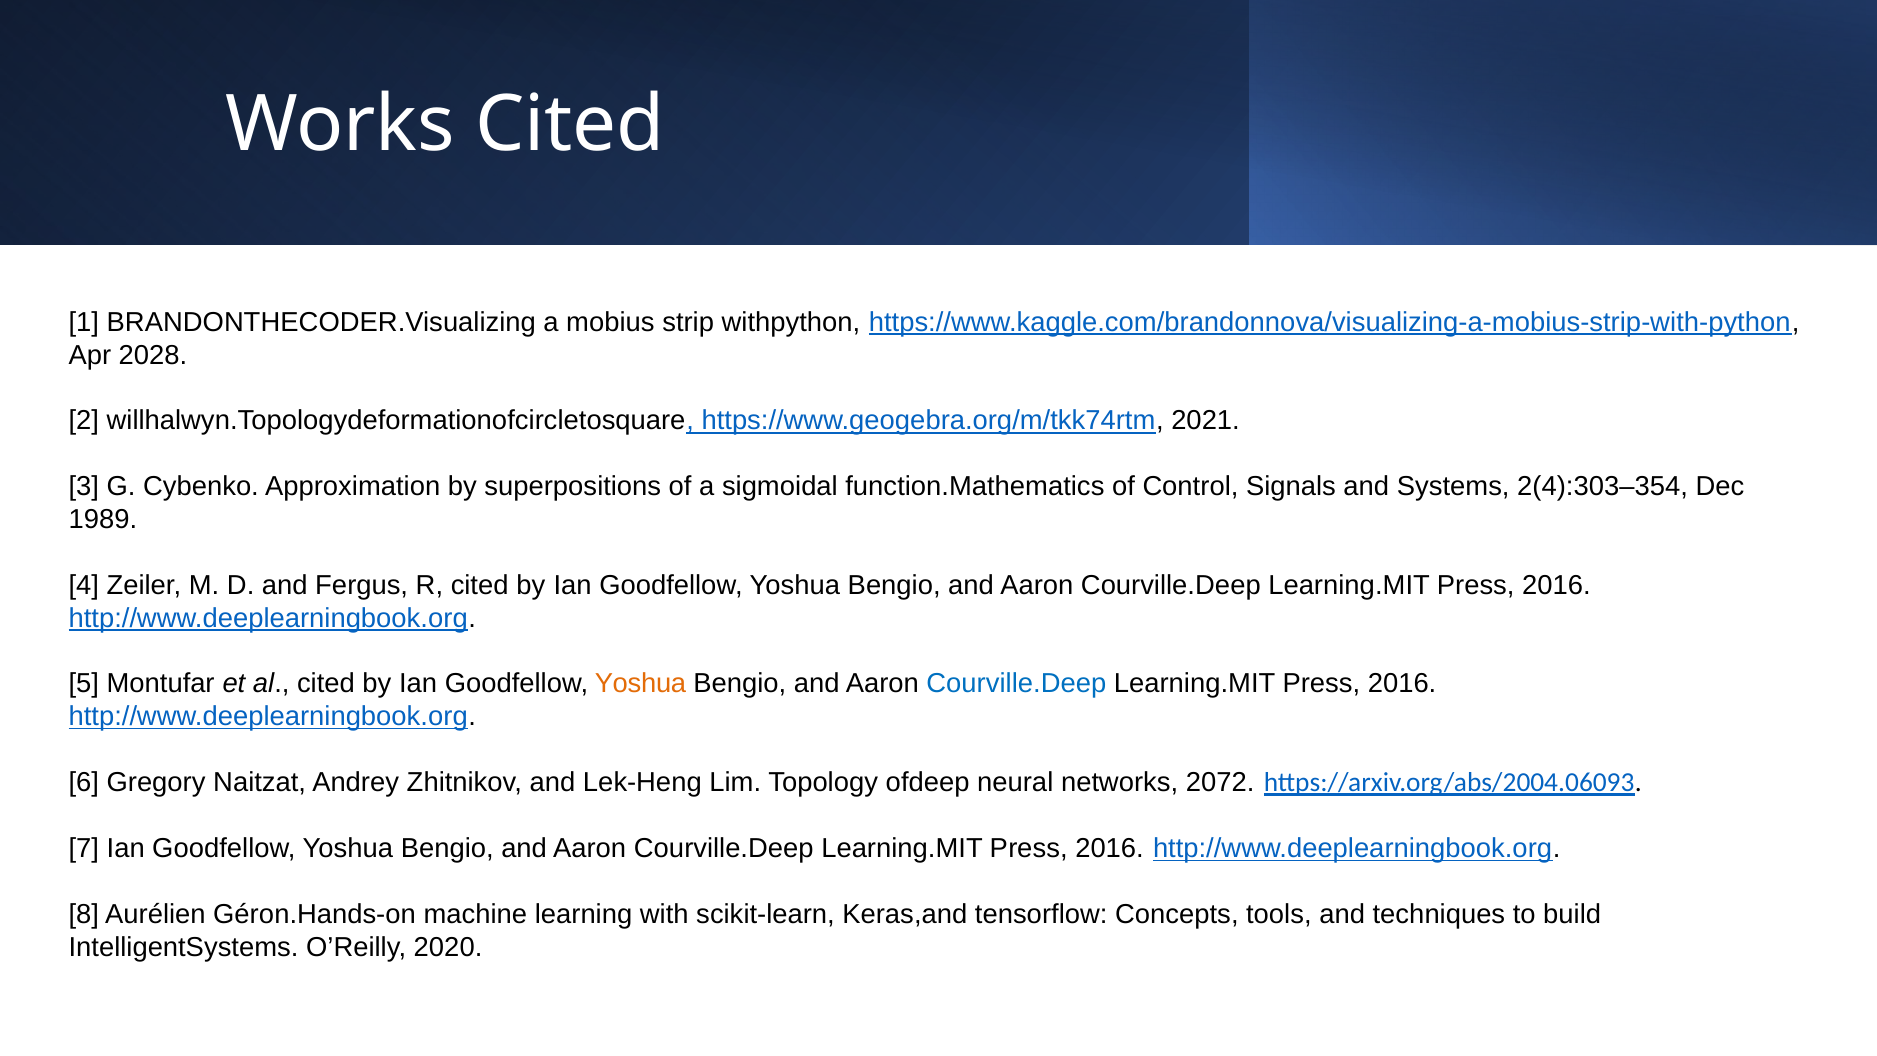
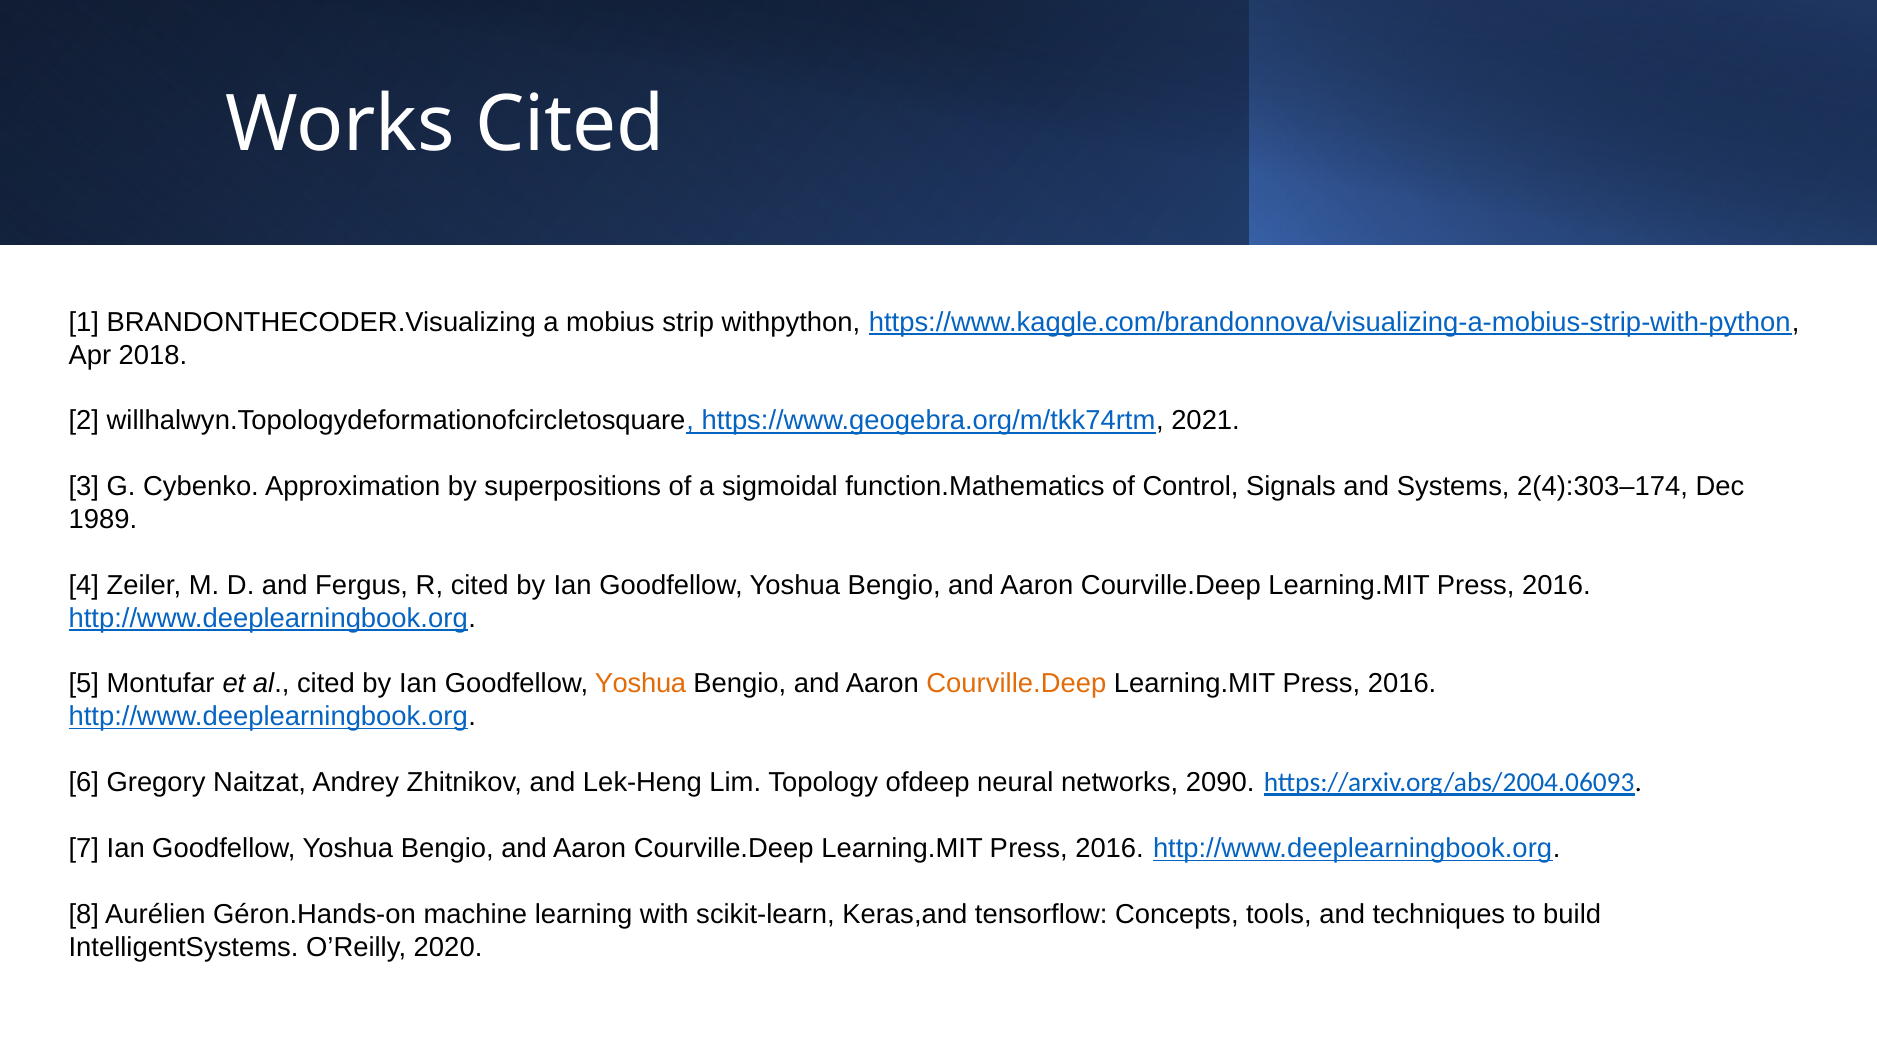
2028: 2028 -> 2018 (153, 355)
2(4):303–354: 2(4):303–354 -> 2(4):303–174 (1603, 486)
Courville.Deep colour: blue -> orange (1016, 684)
2072: 2072 -> 2090 (1220, 782)
